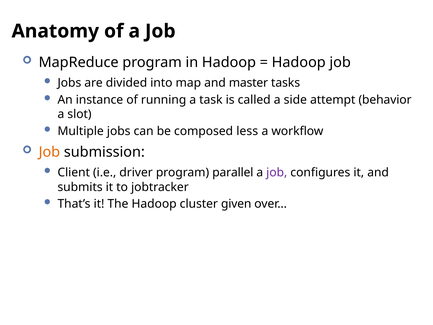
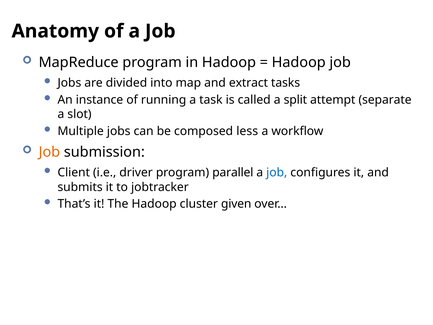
master: master -> extract (248, 83)
side: side -> split (295, 100)
behavior: behavior -> separate (385, 100)
job colour: purple -> blue (277, 172)
